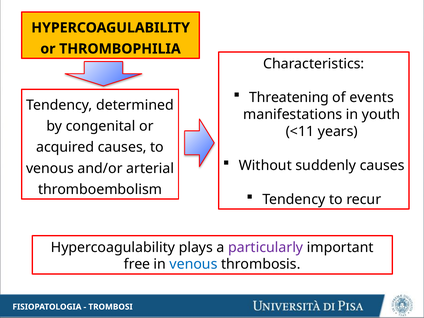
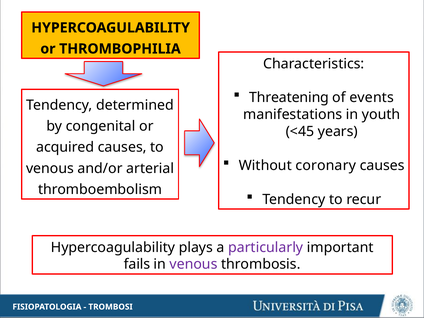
<11: <11 -> <45 (300, 132)
suddenly: suddenly -> coronary (326, 165)
free: free -> fails (137, 264)
venous colour: blue -> purple (194, 264)
